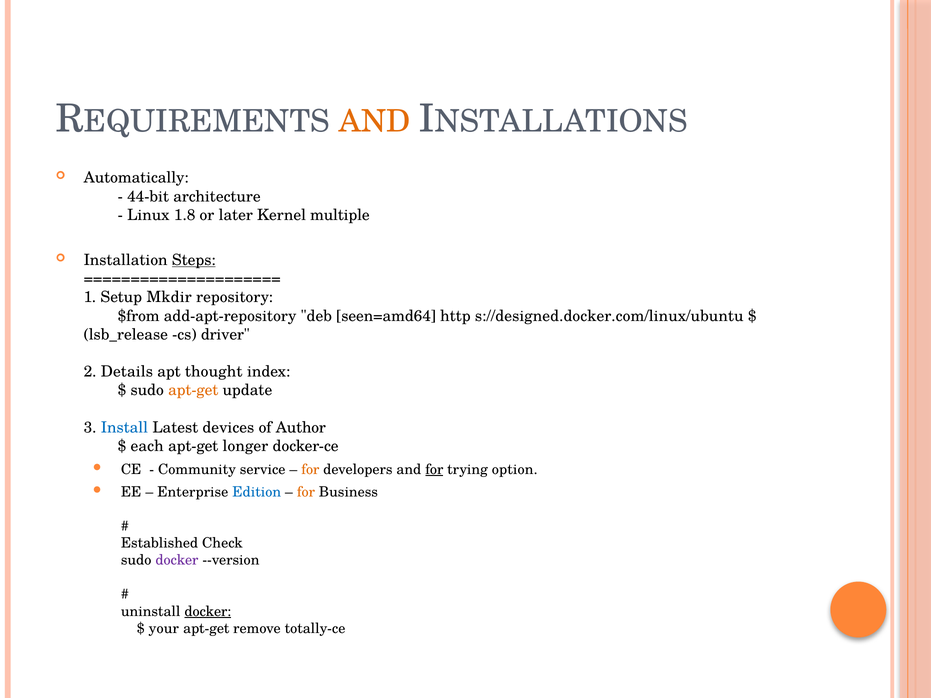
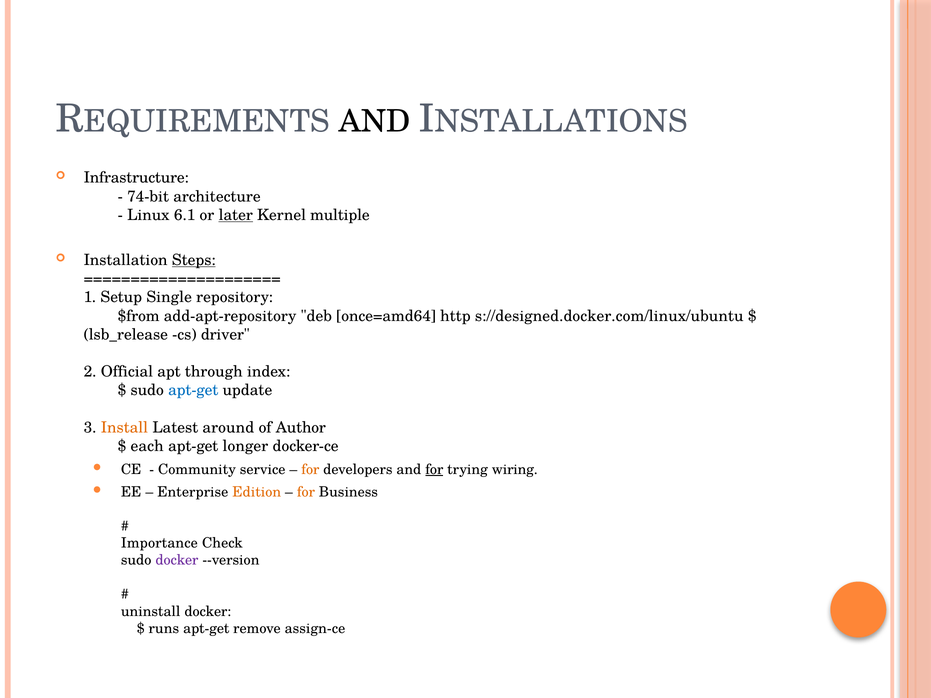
AND colour: orange -> black (375, 122)
Automatically: Automatically -> Infrastructure (136, 178)
44-bit: 44-bit -> 74-bit (148, 197)
1.8: 1.8 -> 6.1 (185, 215)
later underline: none -> present (236, 215)
Mkdir: Mkdir -> Single (169, 297)
seen=amd64: seen=amd64 -> once=amd64 (386, 316)
Details: Details -> Official (127, 372)
thought: thought -> through (214, 372)
apt-get colour: orange -> blue (193, 390)
Install colour: blue -> orange (124, 428)
devices: devices -> around (228, 428)
option: option -> wiring (515, 470)
Edition colour: blue -> orange (257, 492)
Established: Established -> Importance (159, 543)
docker underline: present -> none (208, 612)
your: your -> runs (164, 629)
totally-ce: totally-ce -> assign-ce (315, 629)
